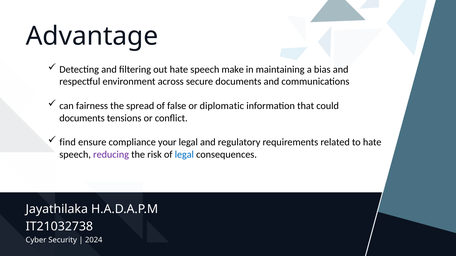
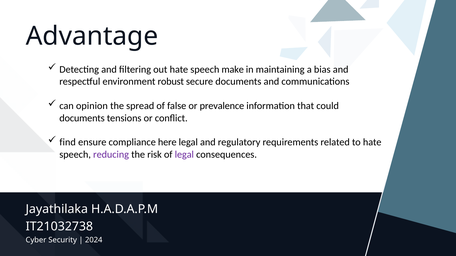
across: across -> robust (171, 82)
fairness: fairness -> opinion (92, 106)
diplomatic: diplomatic -> prevalence (222, 106)
your: your -> here (167, 143)
legal colour: blue -> purple (184, 155)
